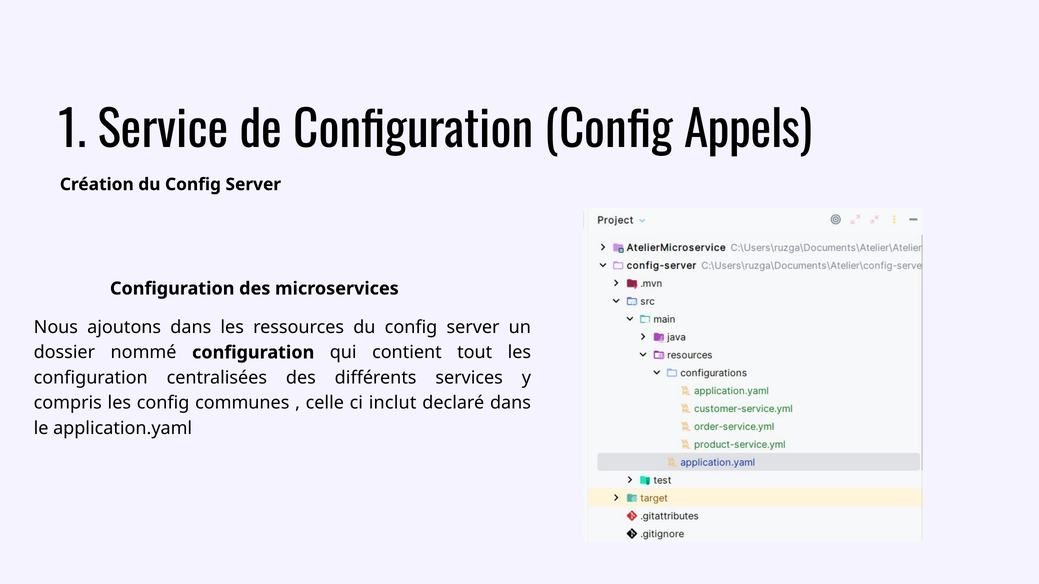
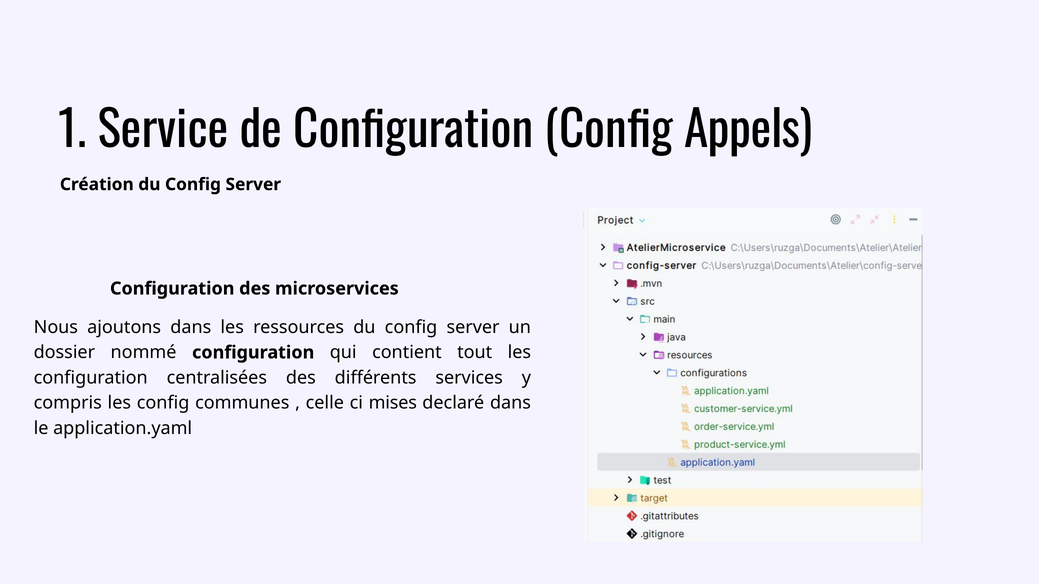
inclut: inclut -> mises (393, 403)
